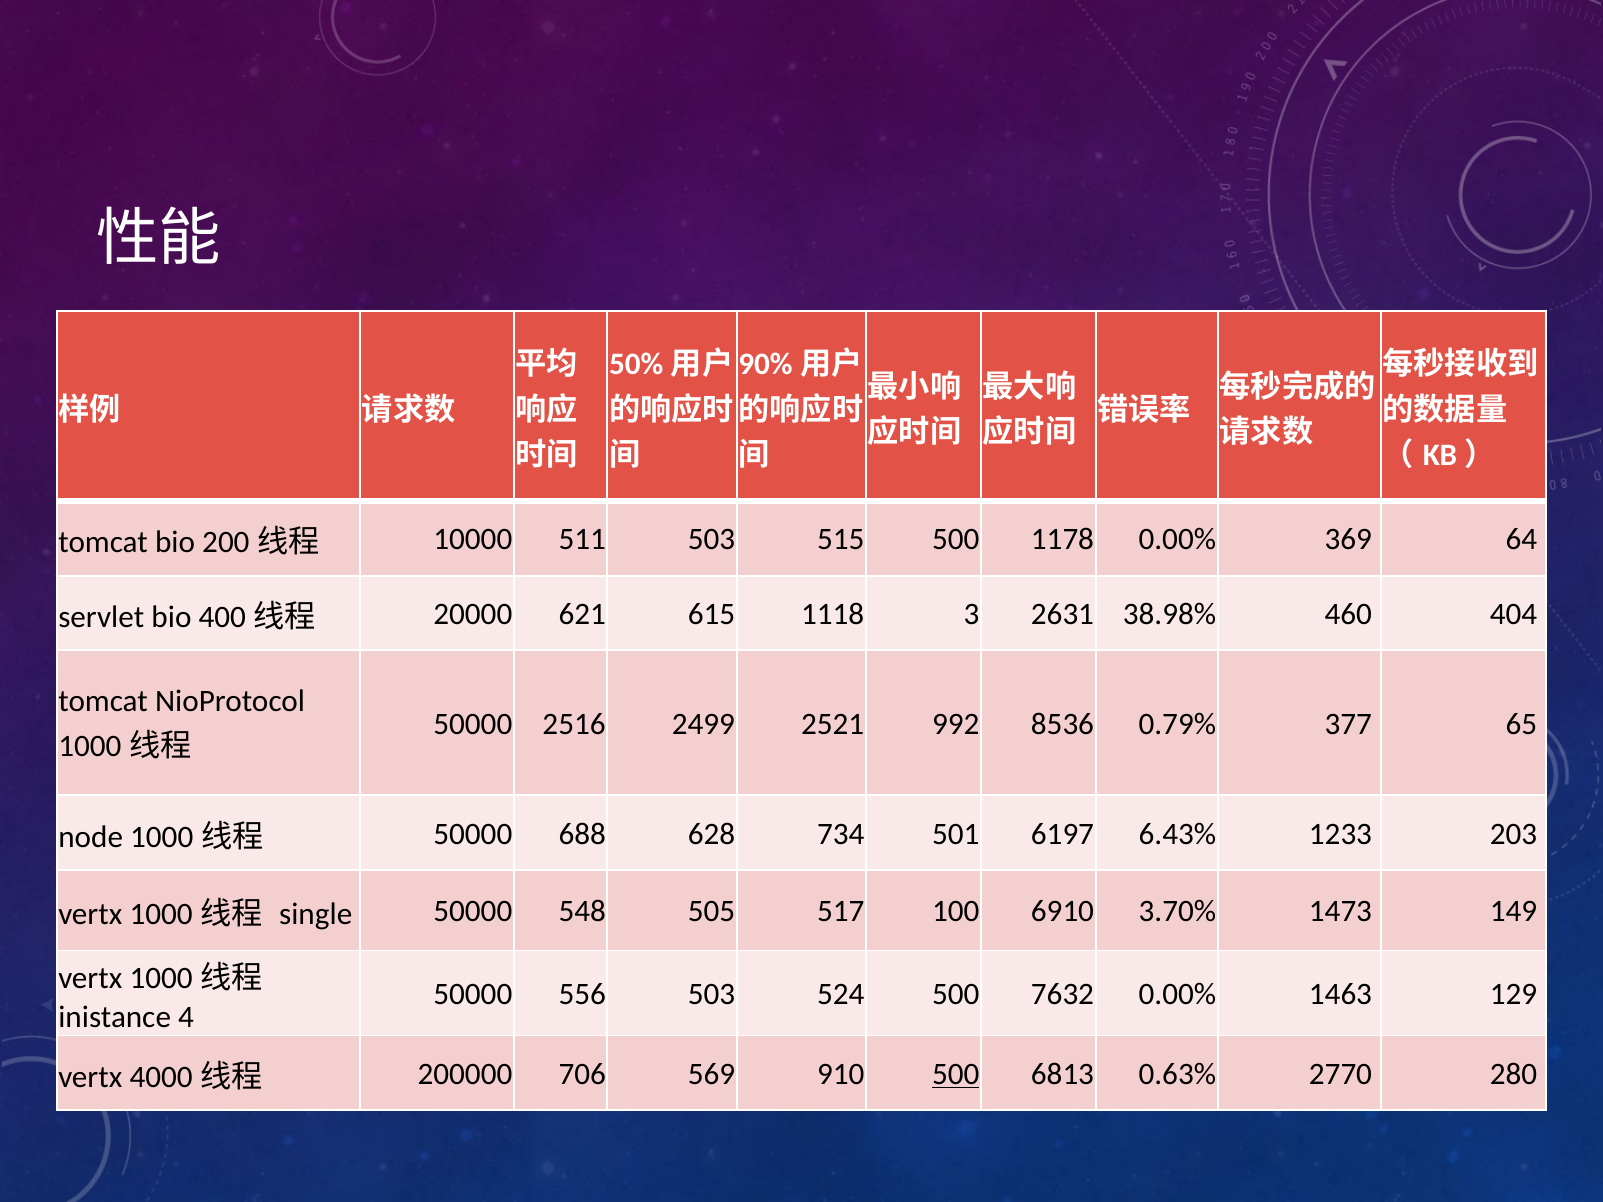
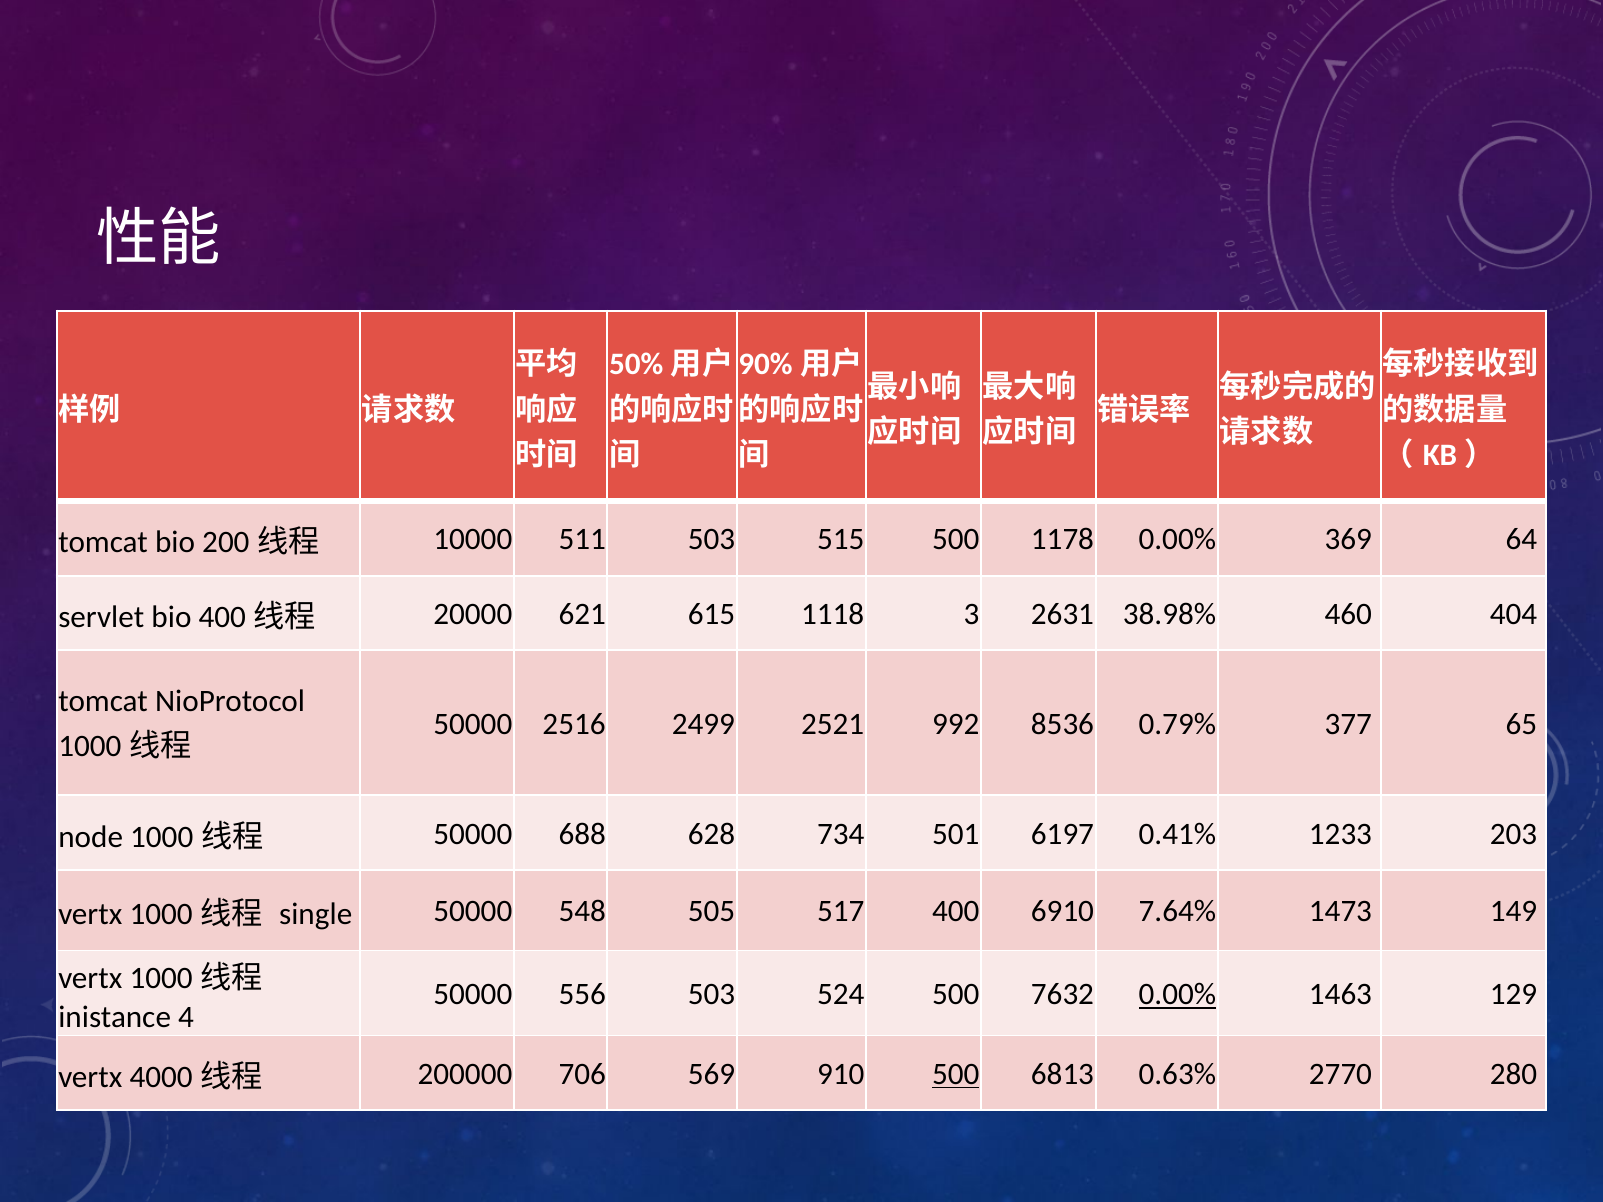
6.43%: 6.43% -> 0.41% (1177, 834)
517 100: 100 -> 400 (956, 912)
3.70%: 3.70% -> 7.64% (1177, 912)
0.00% underline: none -> present (1177, 994)
